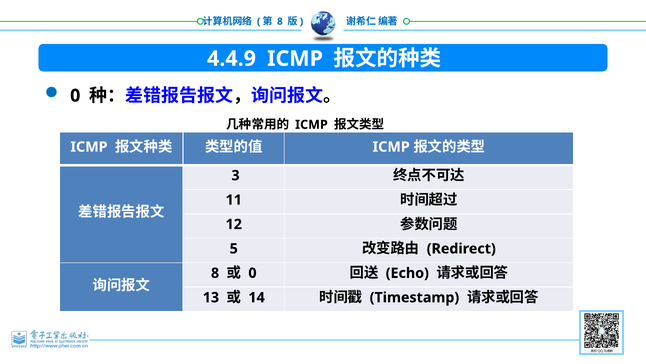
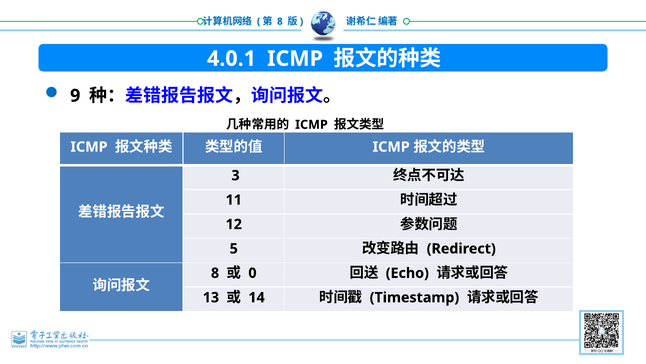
4.4.9: 4.4.9 -> 4.0.1 (231, 59)
0: 0 -> 9 (75, 96)
